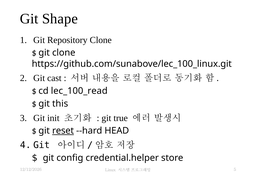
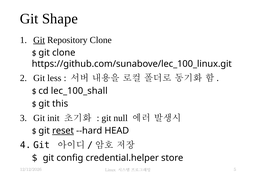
Git underline: none -> present (39, 40)
cast: cast -> less (54, 78)
lec_100_read: lec_100_read -> lec_100_shall (79, 90)
true: true -> null (121, 117)
